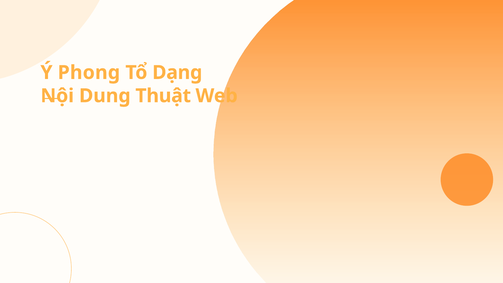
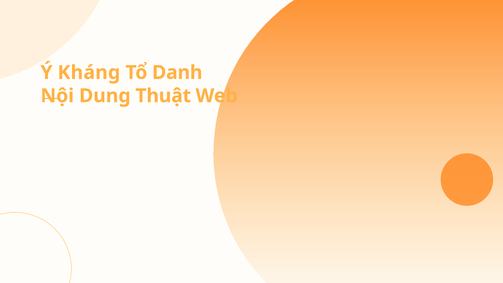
Phong: Phong -> Kháng (89, 73)
Dạng: Dạng -> Danh (177, 73)
